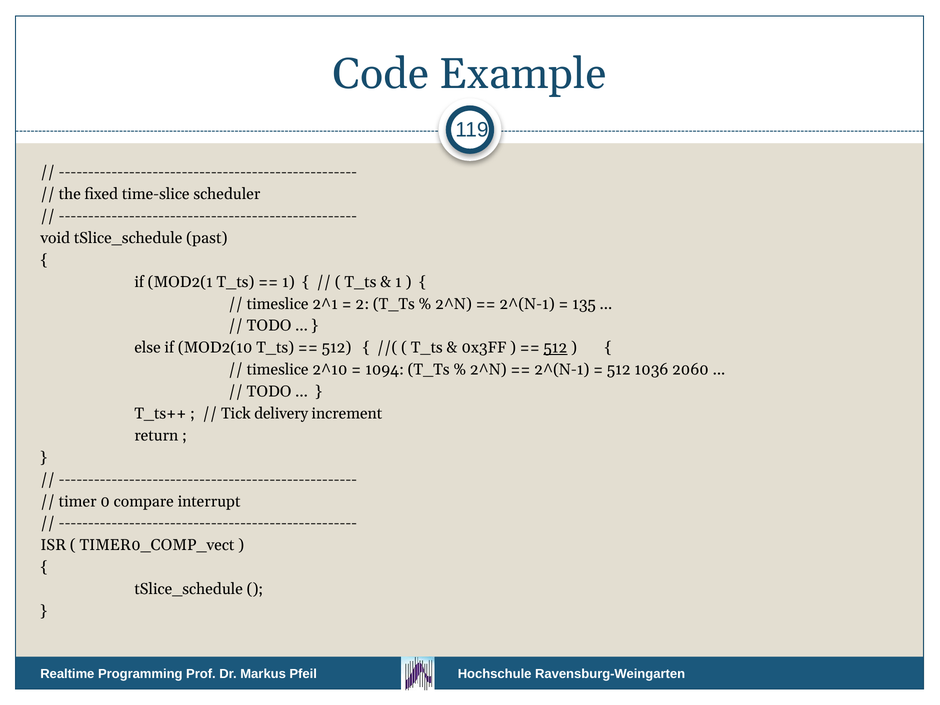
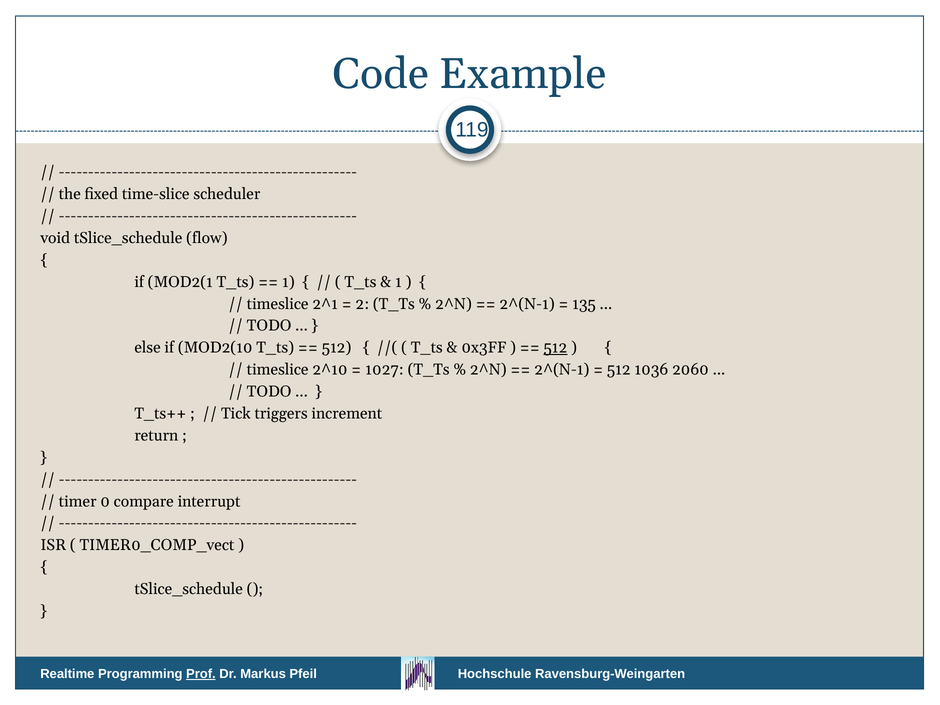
past: past -> flow (207, 238)
1094: 1094 -> 1027 (384, 370)
delivery: delivery -> triggers (281, 414)
Prof underline: none -> present (201, 674)
